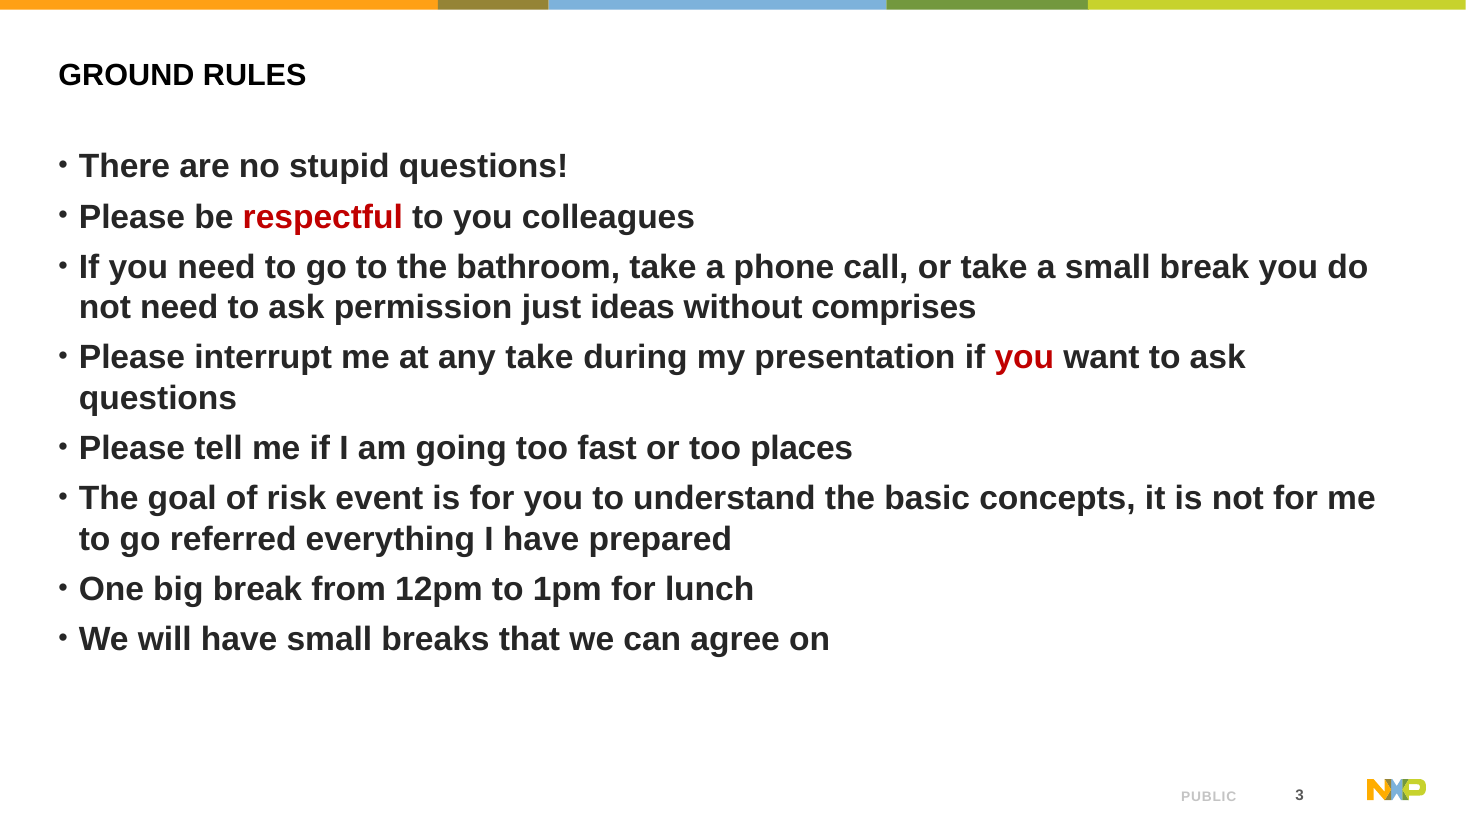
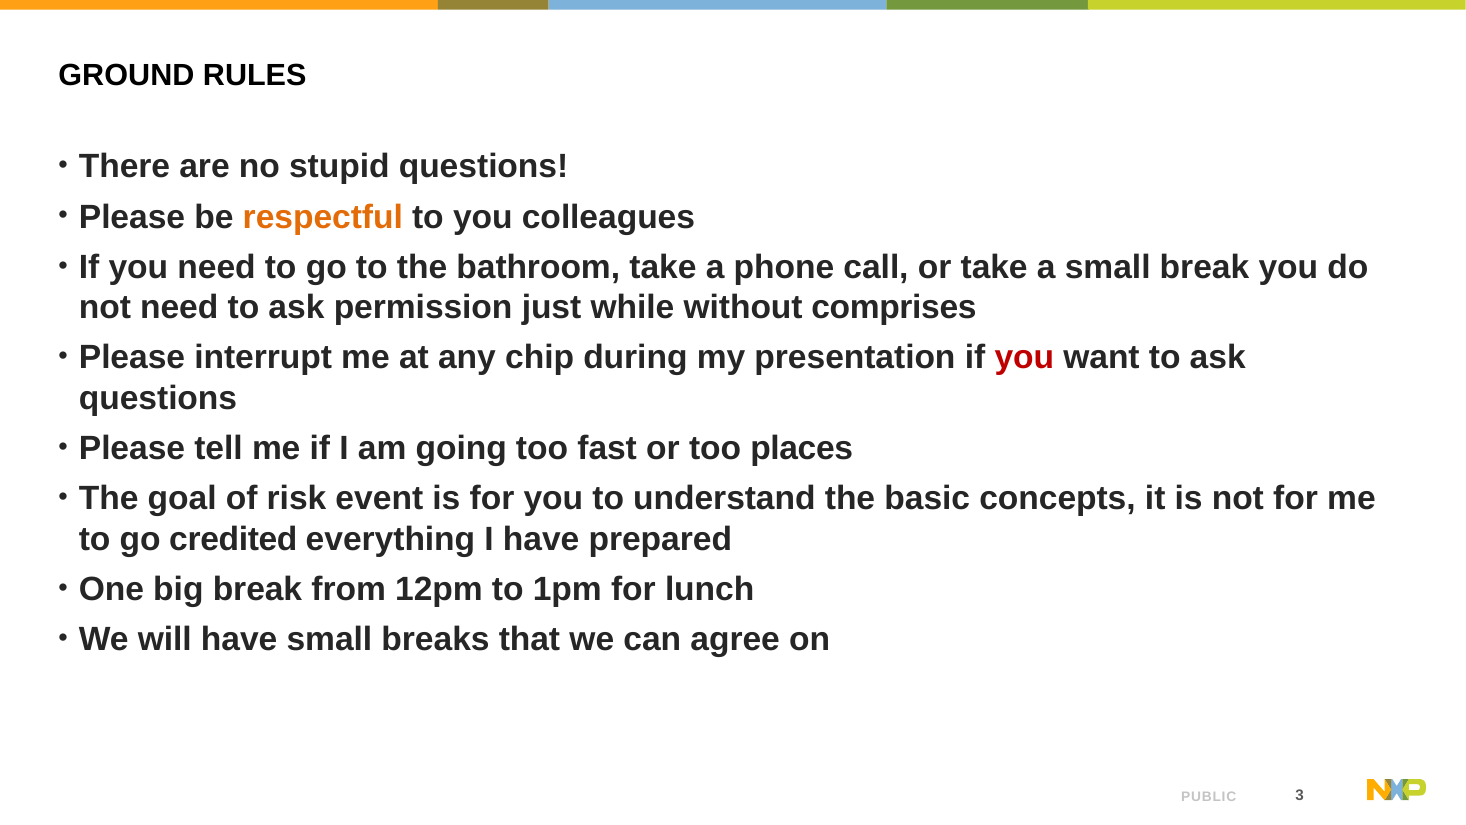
respectful colour: red -> orange (323, 217)
ideas: ideas -> while (632, 307)
any take: take -> chip (540, 358)
referred: referred -> credited (233, 539)
